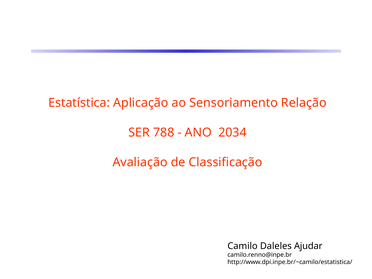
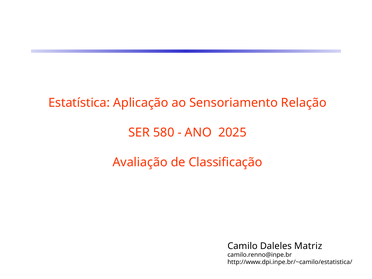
788: 788 -> 580 (164, 133)
2034: 2034 -> 2025 (232, 133)
Ajudar: Ajudar -> Matriz (308, 246)
